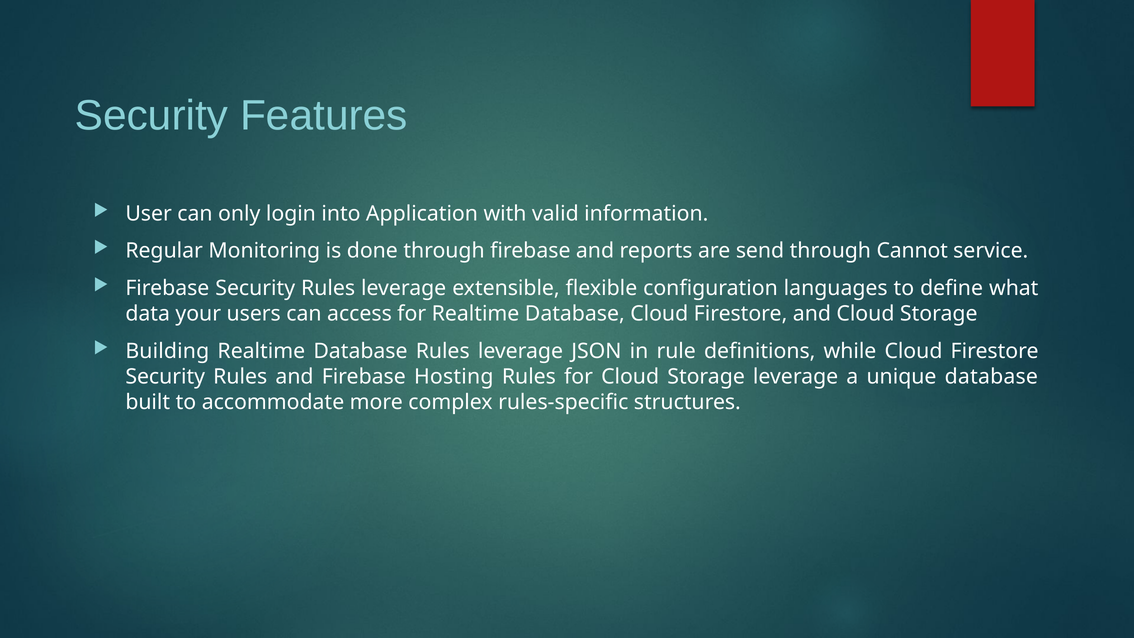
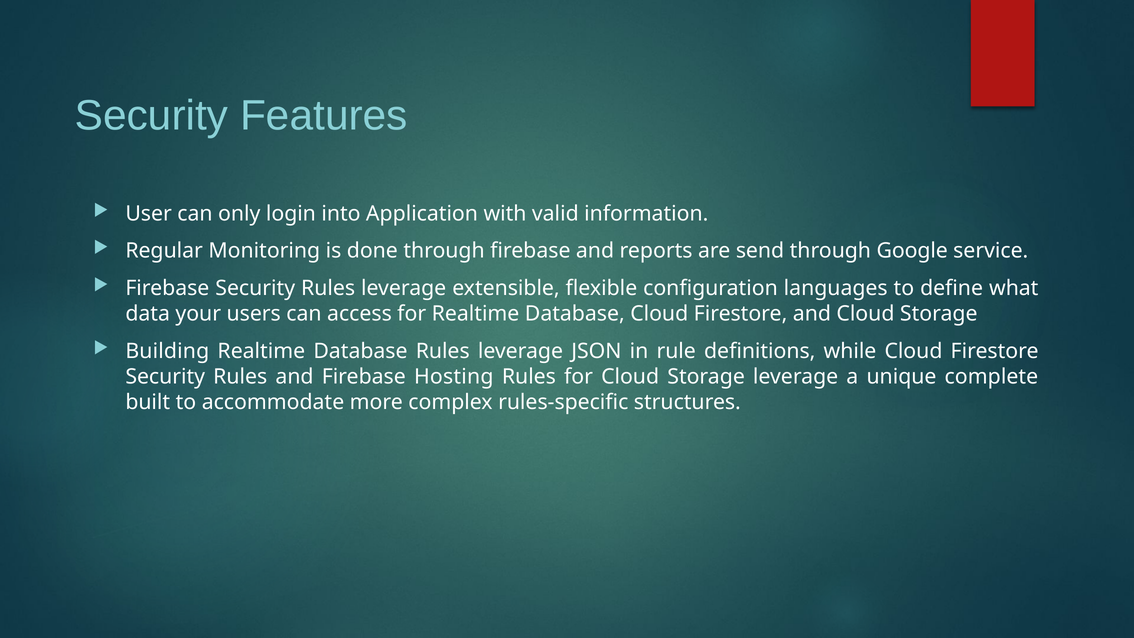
Cannot: Cannot -> Google (912, 251)
unique database: database -> complete (991, 376)
